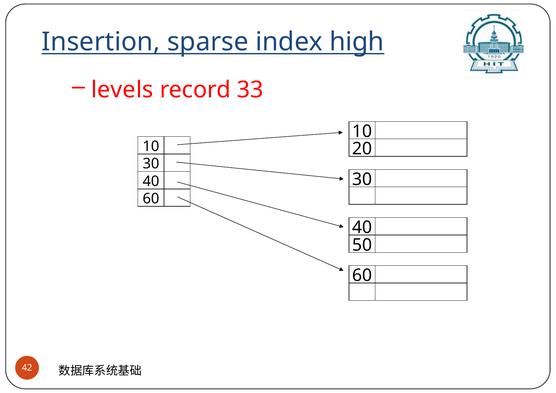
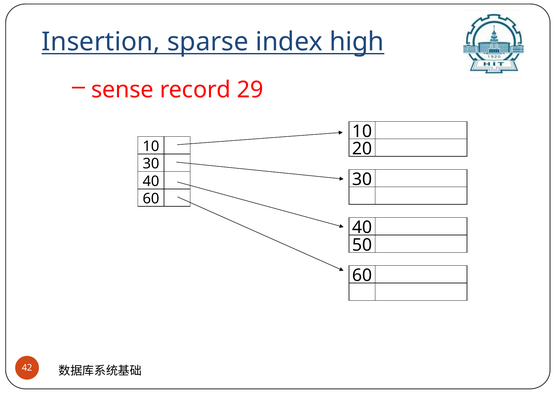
levels: levels -> sense (122, 90)
33: 33 -> 29 (250, 90)
